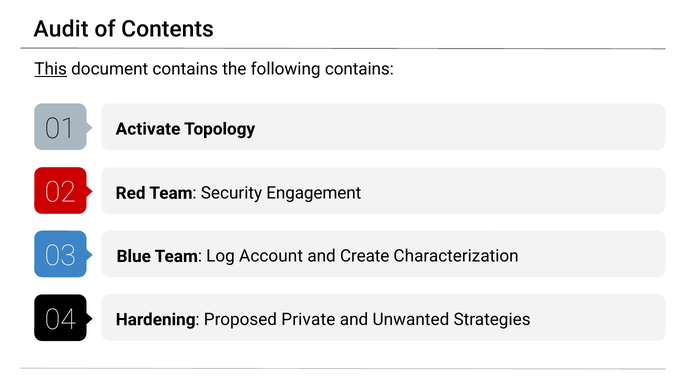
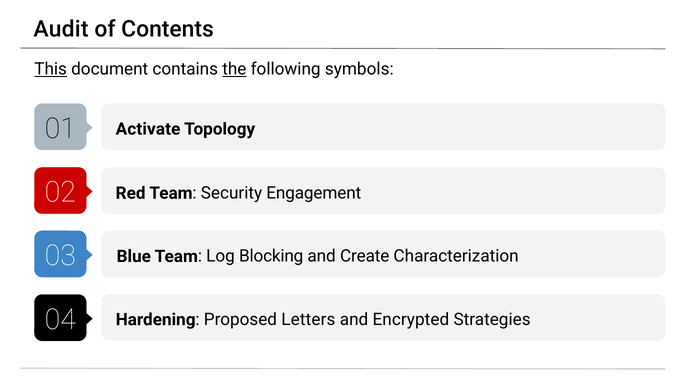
the underline: none -> present (234, 69)
following contains: contains -> symbols (359, 69)
Account: Account -> Blocking (271, 256)
Private: Private -> Letters (308, 319)
Unwanted: Unwanted -> Encrypted (411, 319)
